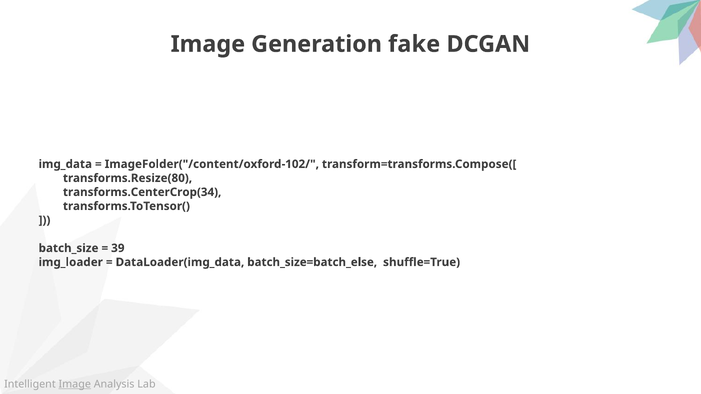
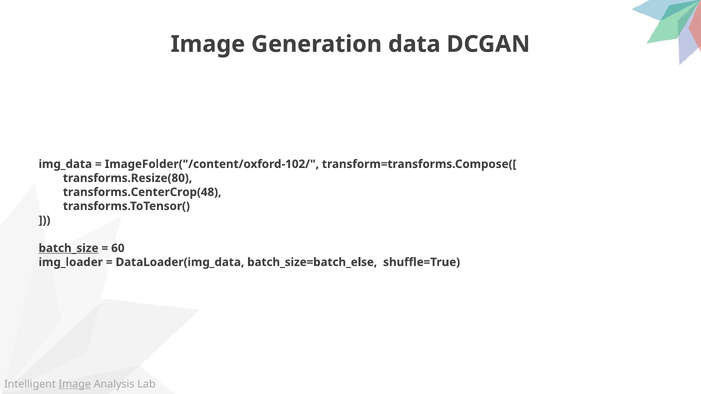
fake: fake -> data (414, 44)
transforms.CenterCrop(34: transforms.CenterCrop(34 -> transforms.CenterCrop(48 (142, 192)
batch_size underline: none -> present (69, 248)
39: 39 -> 60 (118, 248)
